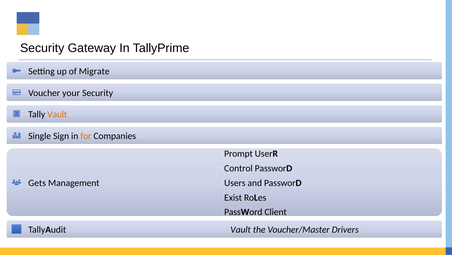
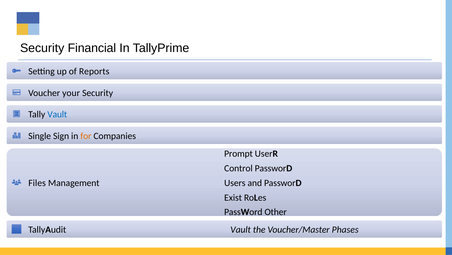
Gateway: Gateway -> Financial (92, 48)
Migrate: Migrate -> Reports (94, 71)
Vault colour: orange -> blue (57, 114)
Gets: Gets -> Files (37, 182)
Client: Client -> Other (276, 212)
Drivers: Drivers -> Phases (345, 229)
